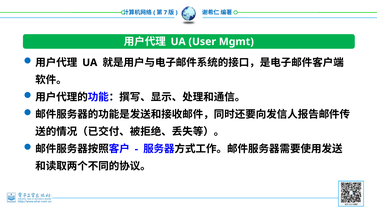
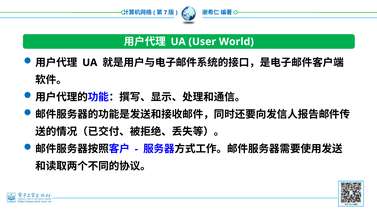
Mgmt: Mgmt -> World (236, 42)
